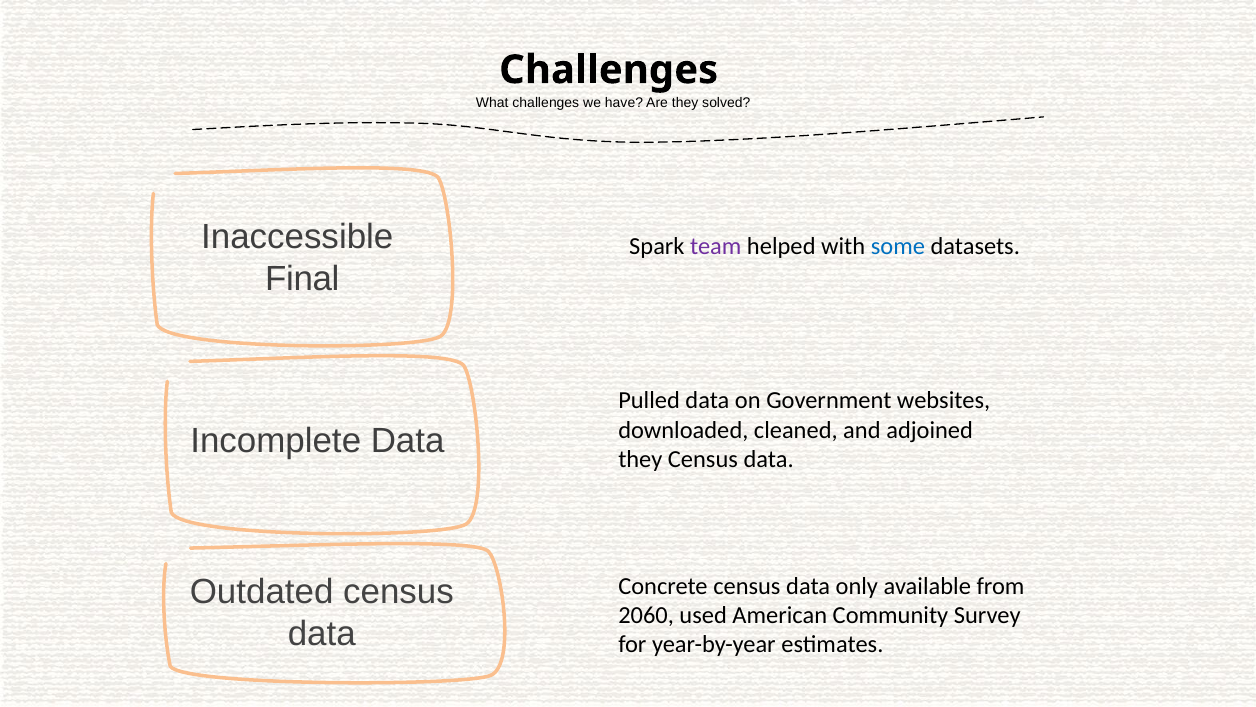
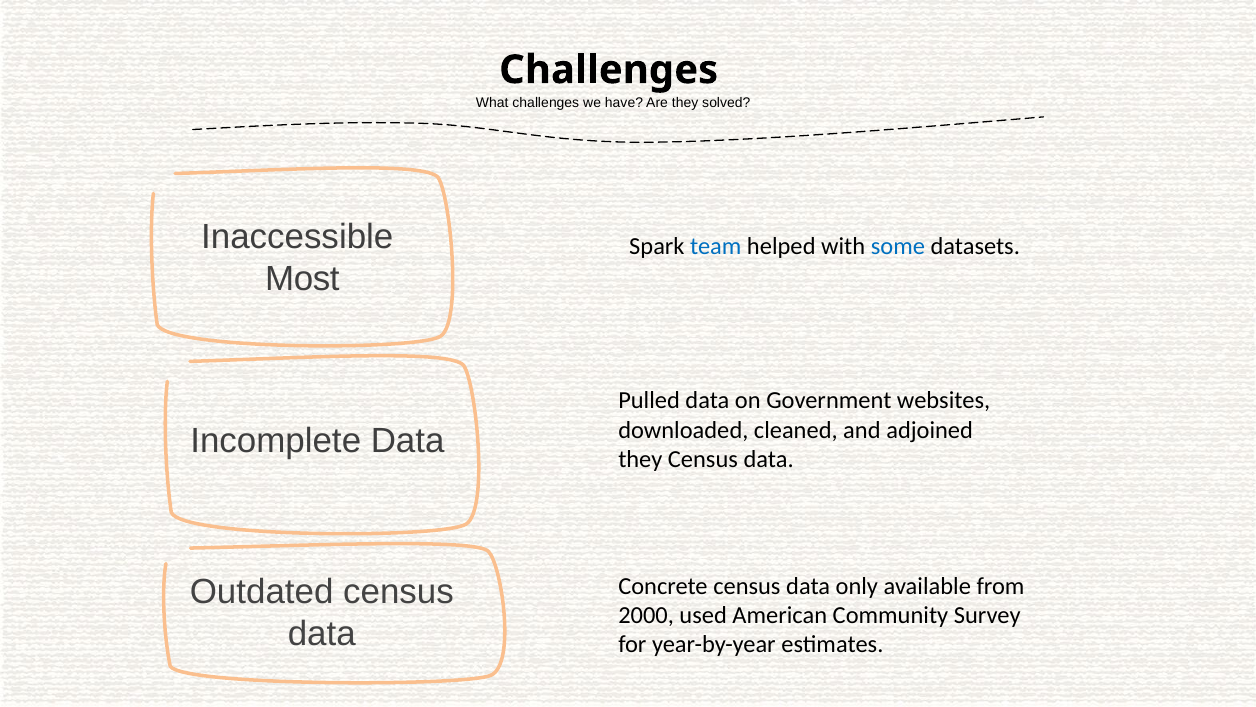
team colour: purple -> blue (716, 246)
Final: Final -> Most (302, 278)
2060: 2060 -> 2000 (646, 615)
